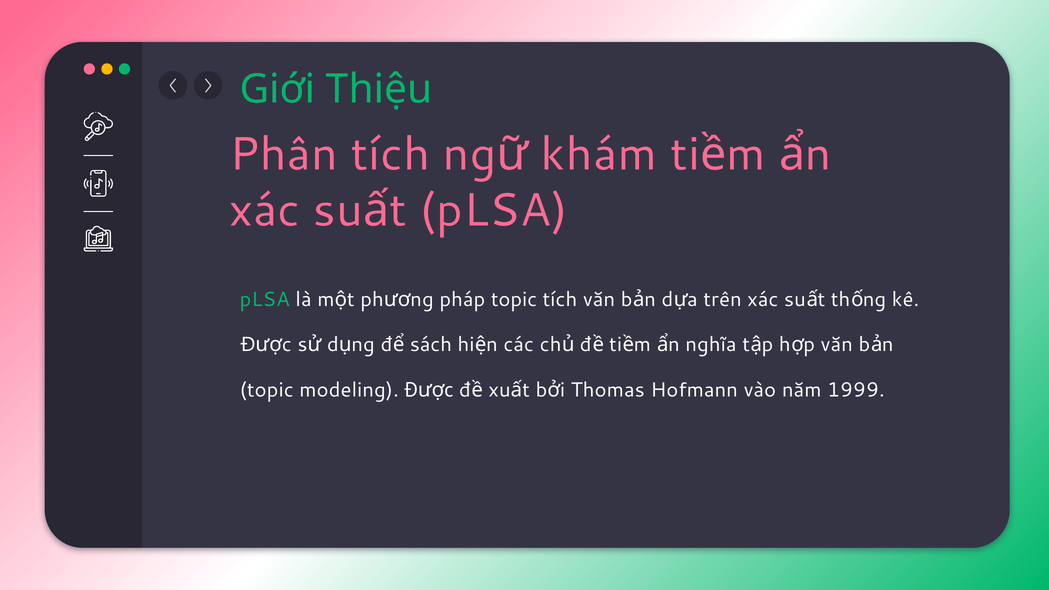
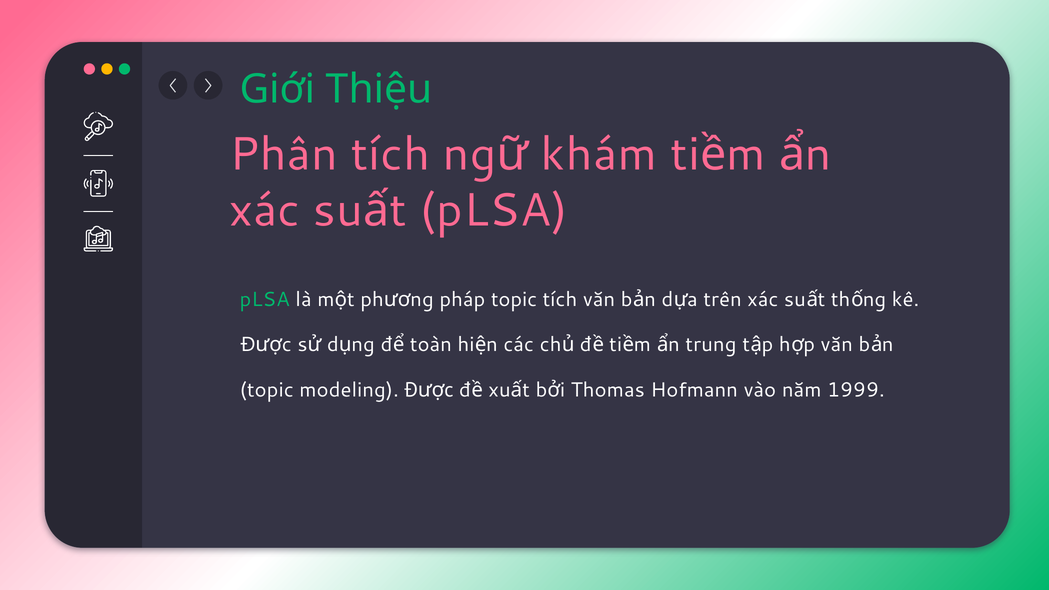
sách: sách -> toàn (431, 345)
nghĩa: nghĩa -> trung (711, 345)
